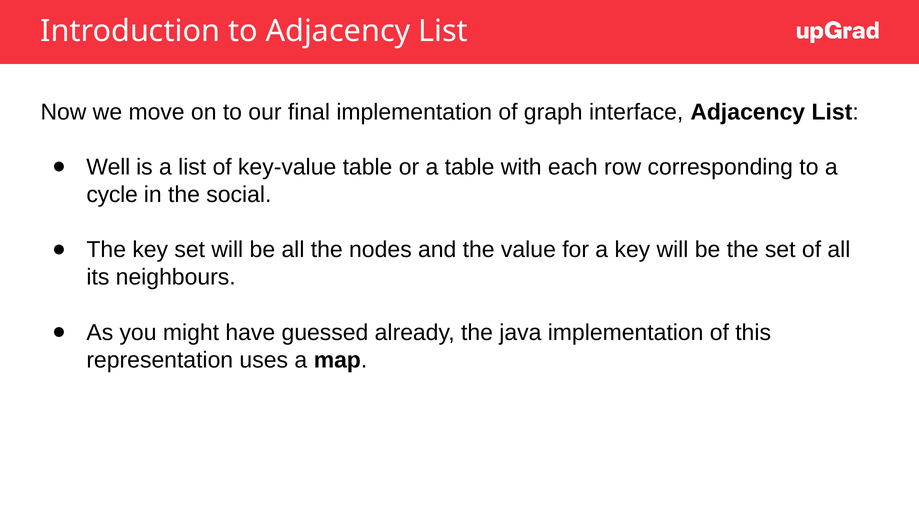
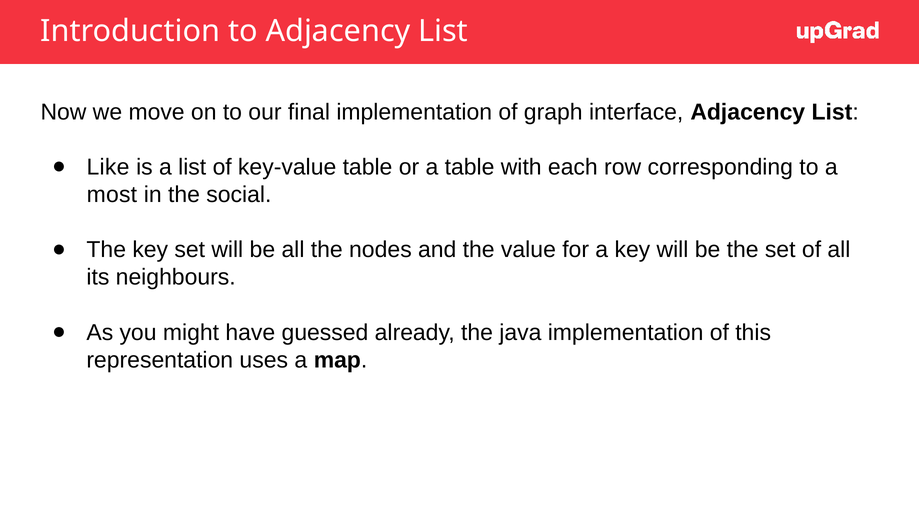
Well: Well -> Like (108, 167)
cycle: cycle -> most (112, 195)
